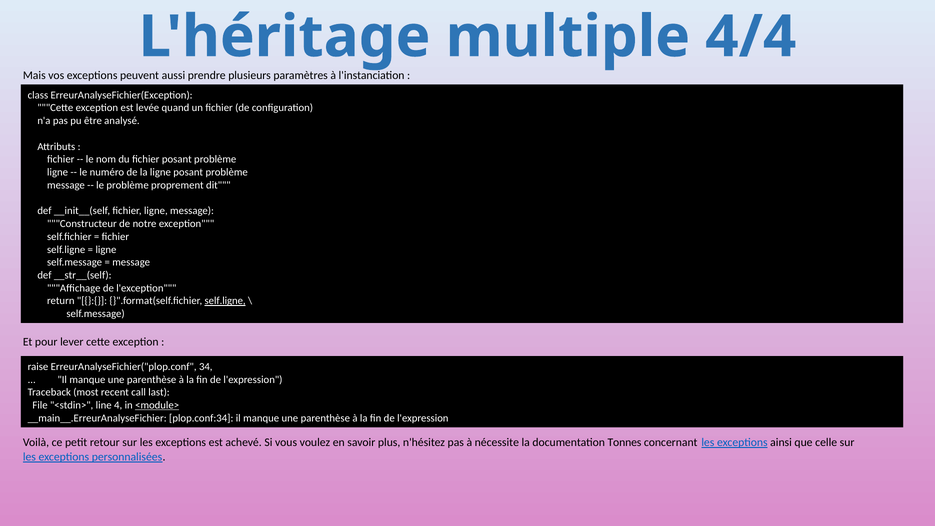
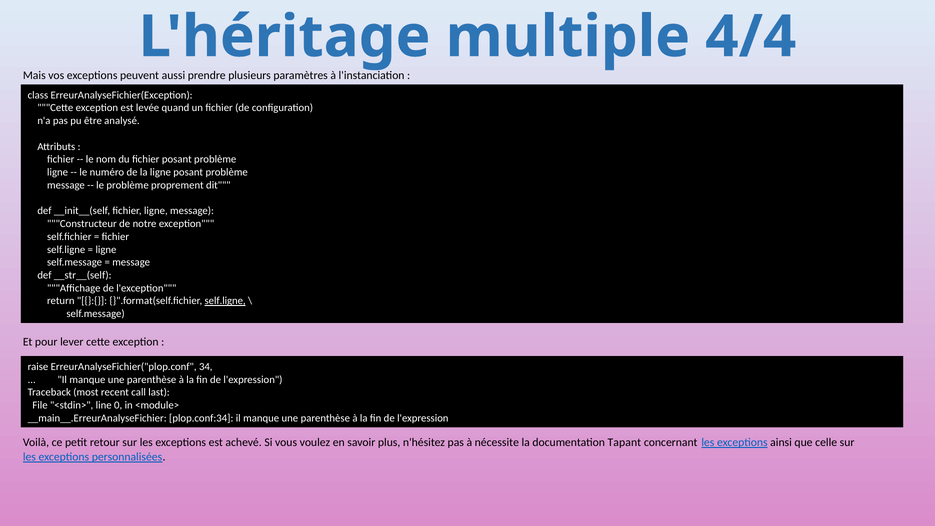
4: 4 -> 0 (118, 405)
<module> underline: present -> none (157, 405)
Tonnes: Tonnes -> Tapant (624, 442)
